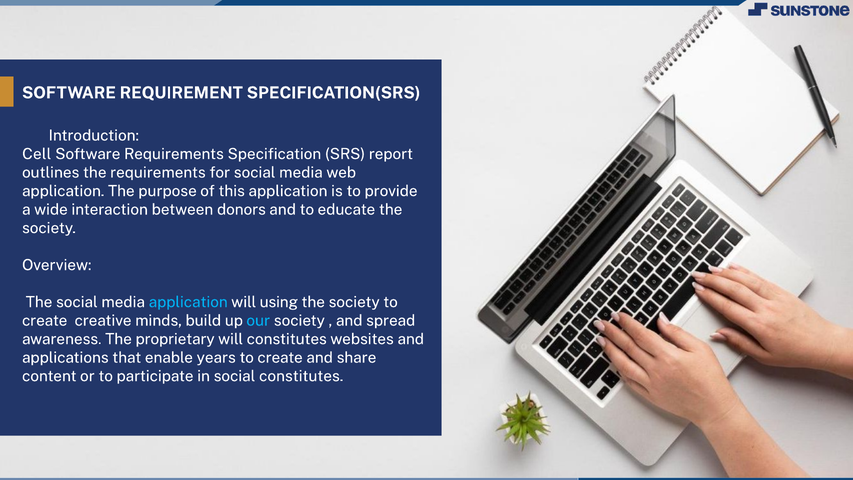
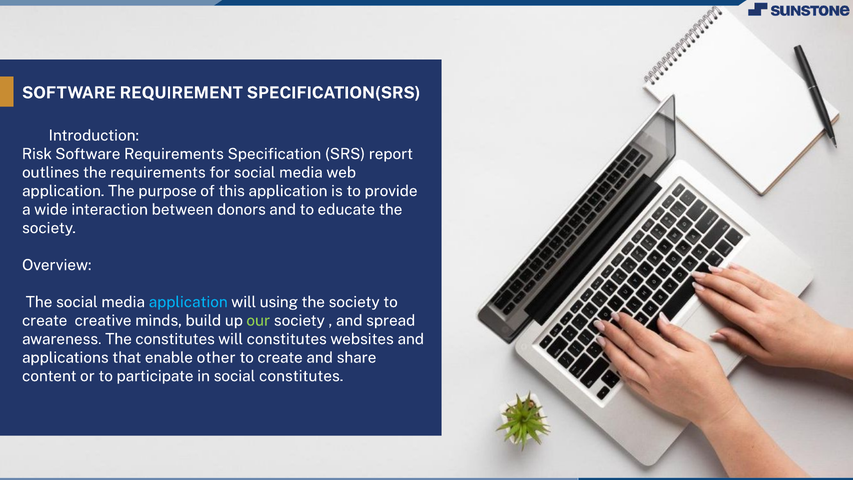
Cell: Cell -> Risk (37, 154)
our colour: light blue -> light green (258, 320)
The proprietary: proprietary -> constitutes (175, 339)
years: years -> other (216, 358)
